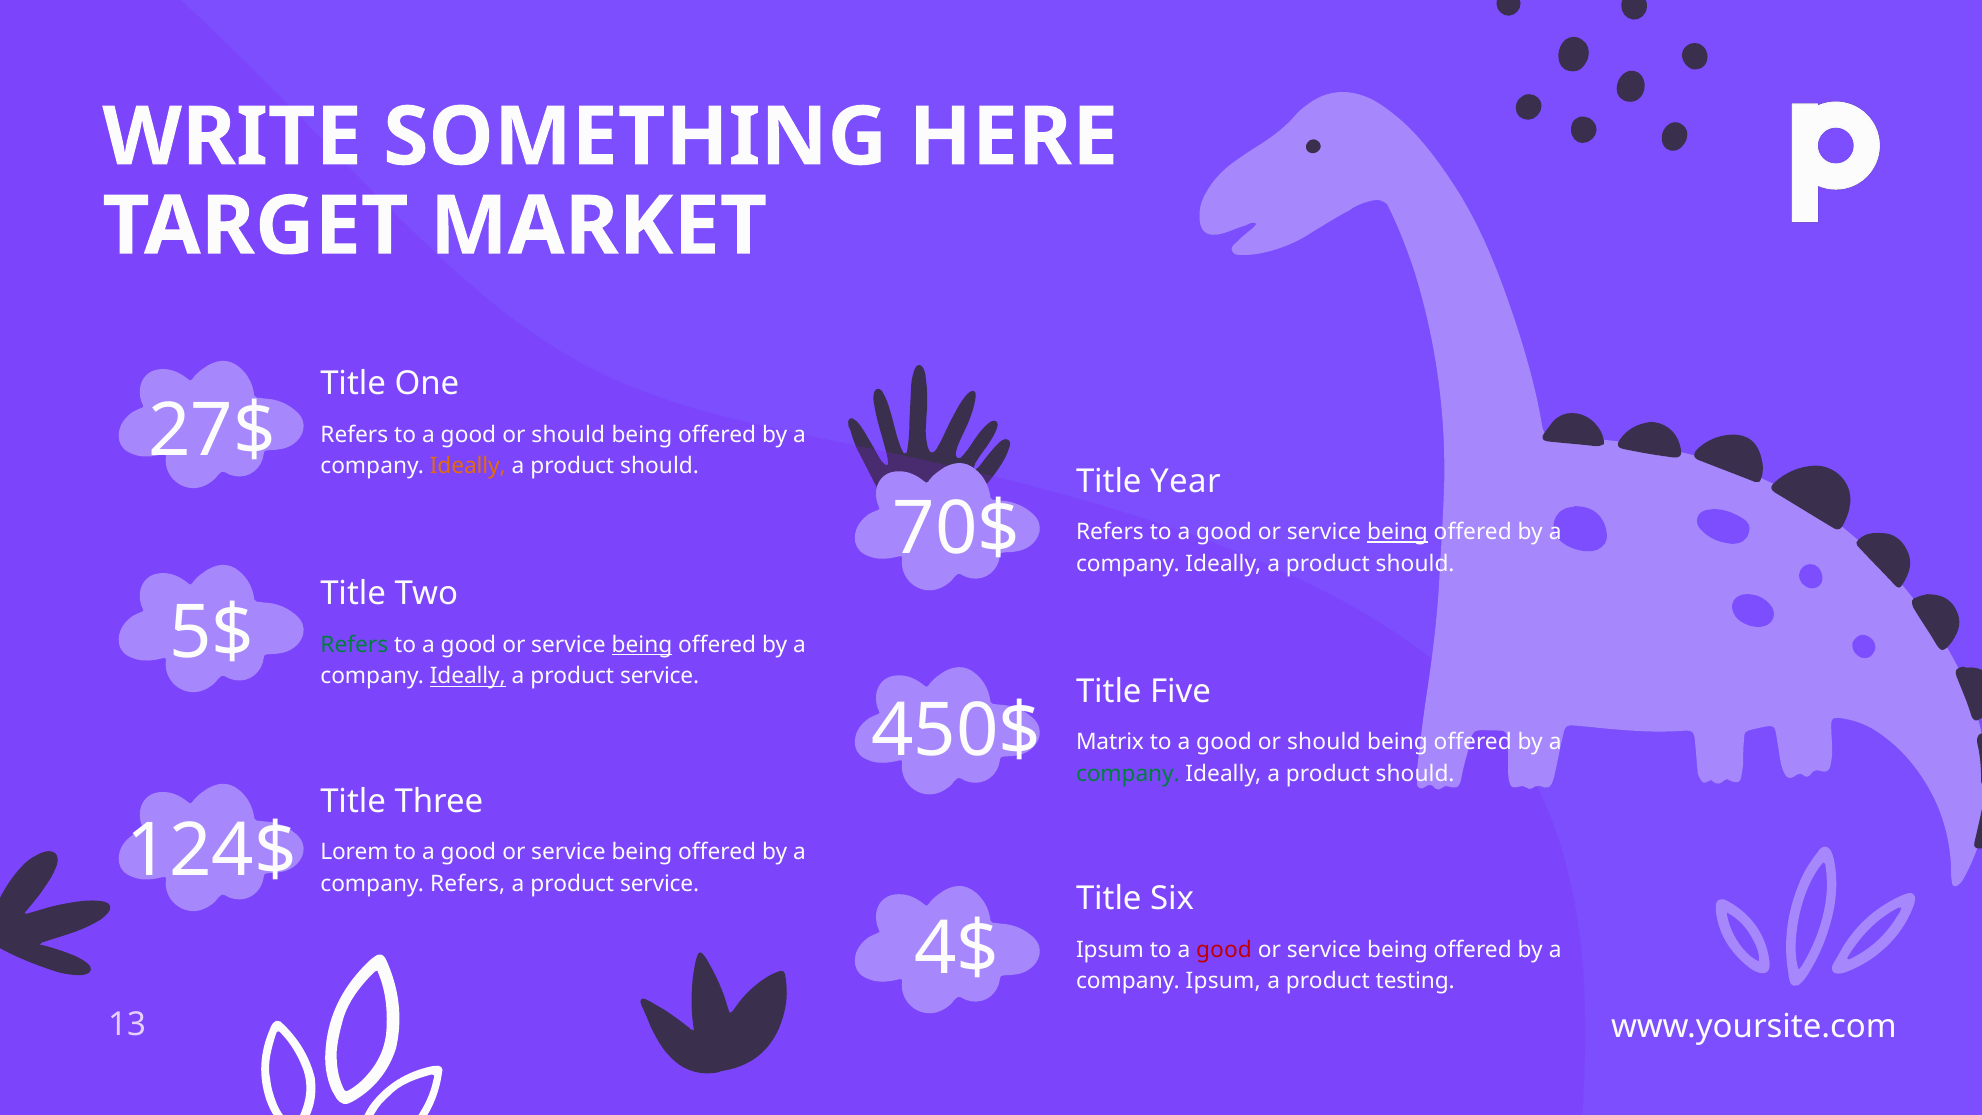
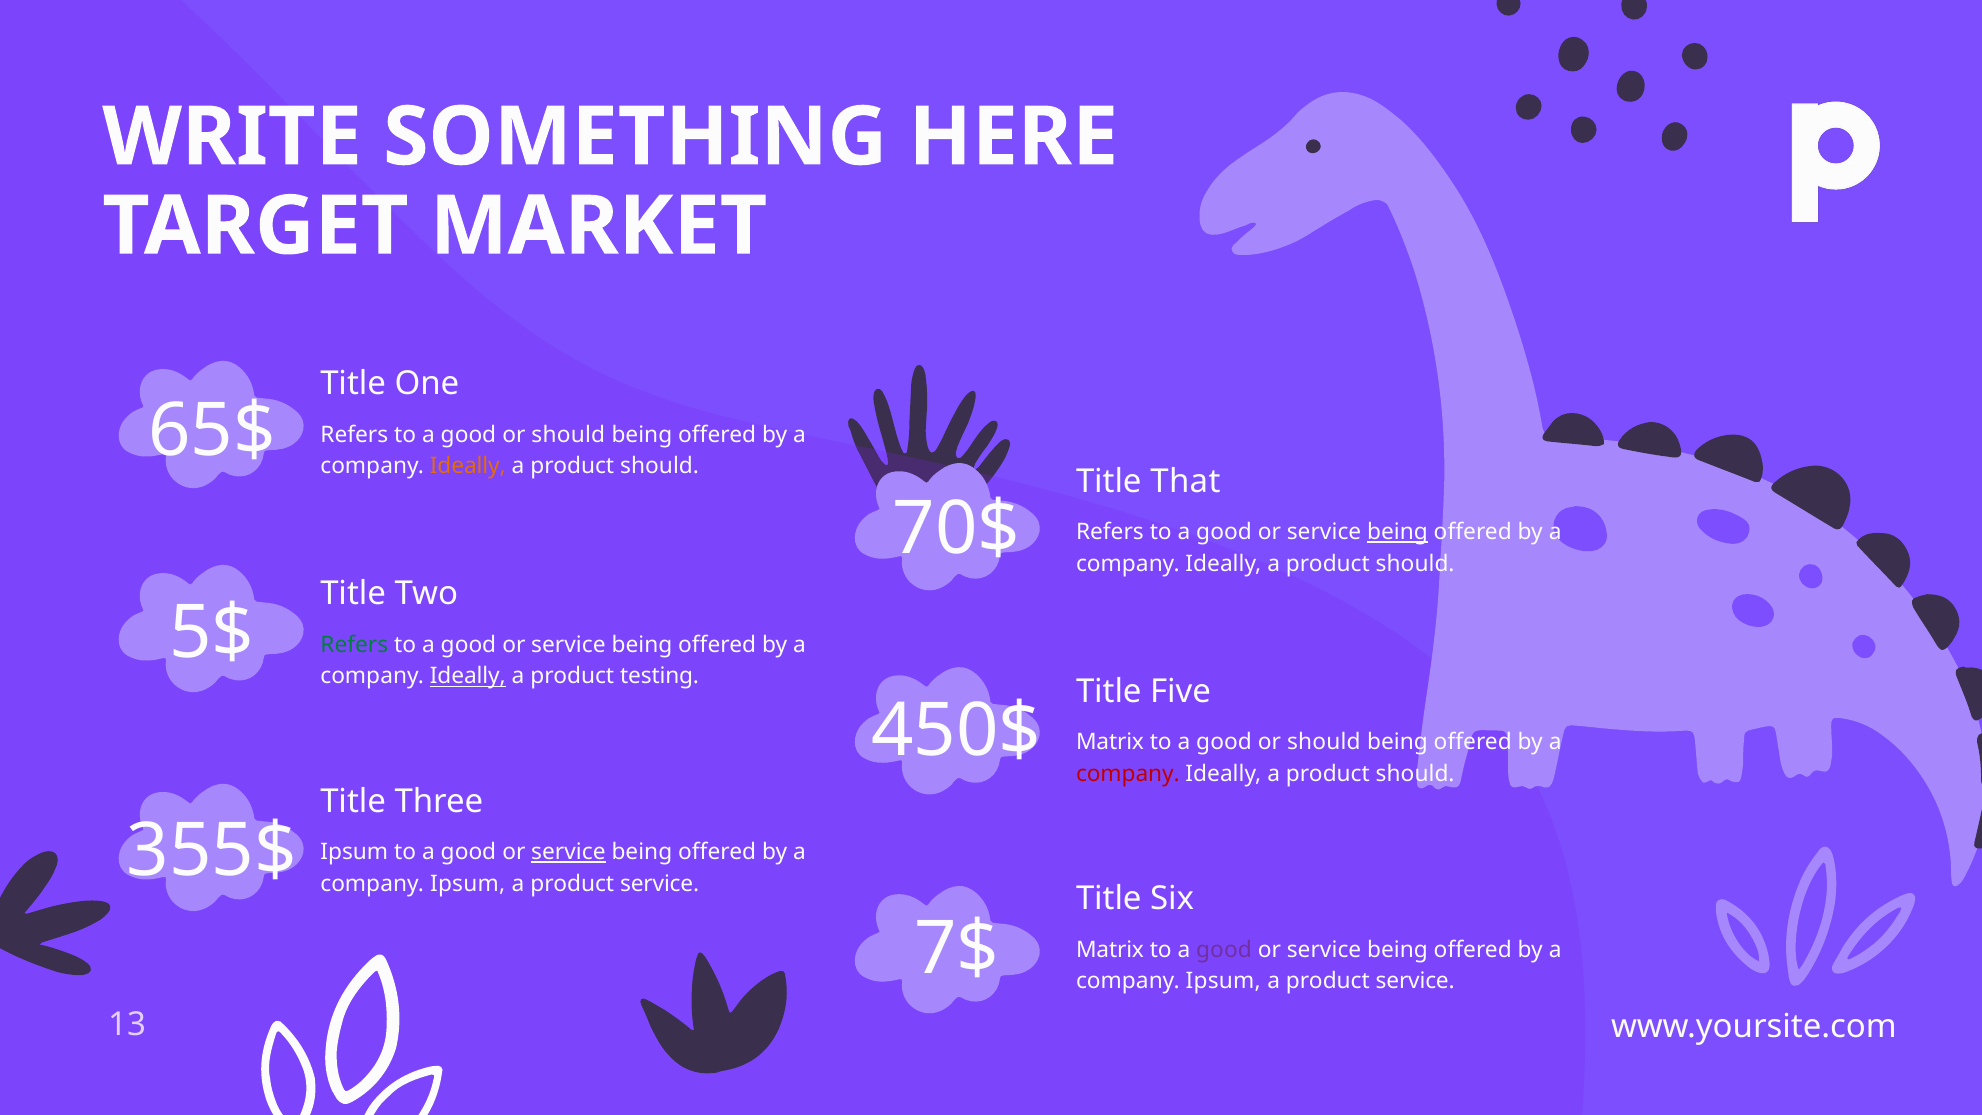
27$: 27$ -> 65$ (212, 431)
Year: Year -> That (1185, 481)
being underline: present -> none (642, 645)
service: service -> testing (660, 676)
company colour: green -> red (1128, 774)
124$: 124$ -> 355$ (212, 851)
Lorem: Lorem -> Ipsum (354, 852)
service underline: none -> present (568, 852)
Refers: Refers -> Ipsum (468, 884)
4$: 4$ -> 7$ (957, 949)
Ipsum: Ipsum -> Matrix (1110, 950)
good colour: red -> purple (1224, 950)
testing: testing -> service (1415, 981)
